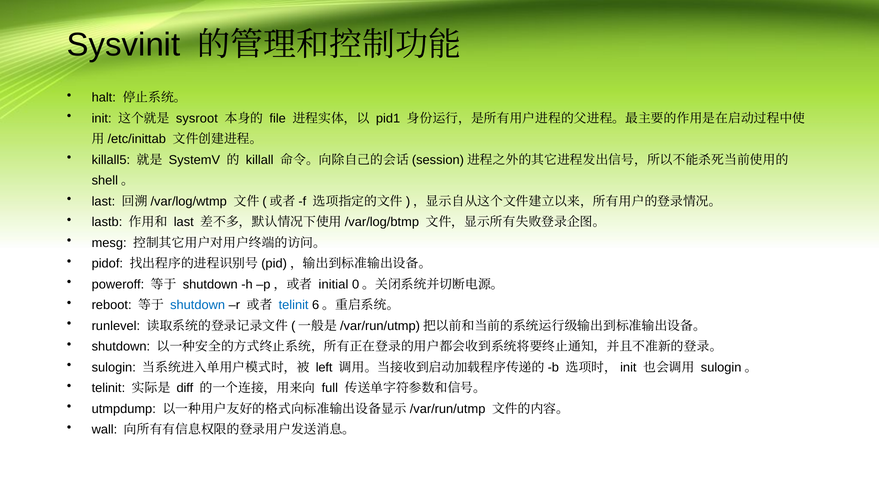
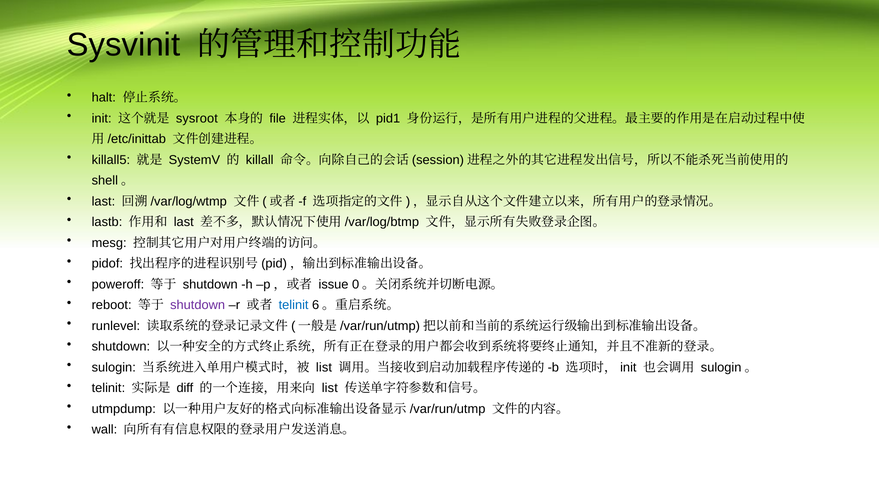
initial: initial -> issue (334, 285)
shutdown colour: blue -> purple (198, 305)
left: left -> list (324, 368)
full: full -> list (330, 388)
